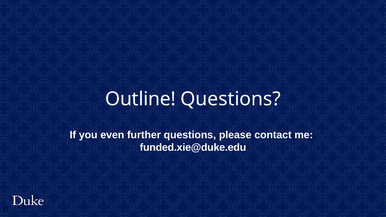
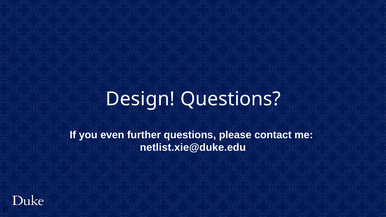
Outline: Outline -> Design (140, 99)
funded.xie@duke.edu: funded.xie@duke.edu -> netlist.xie@duke.edu (193, 148)
